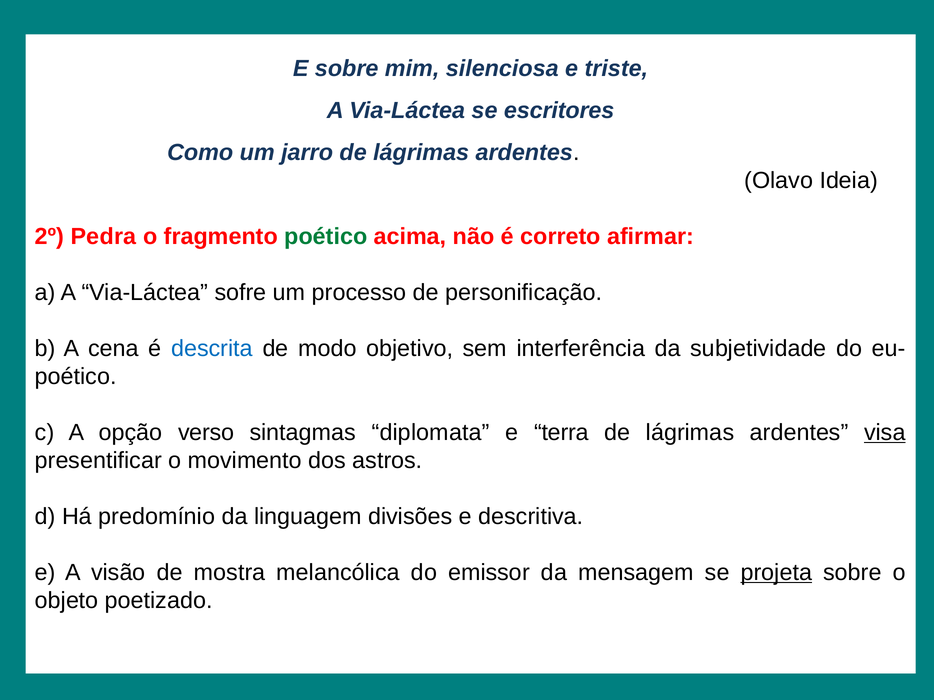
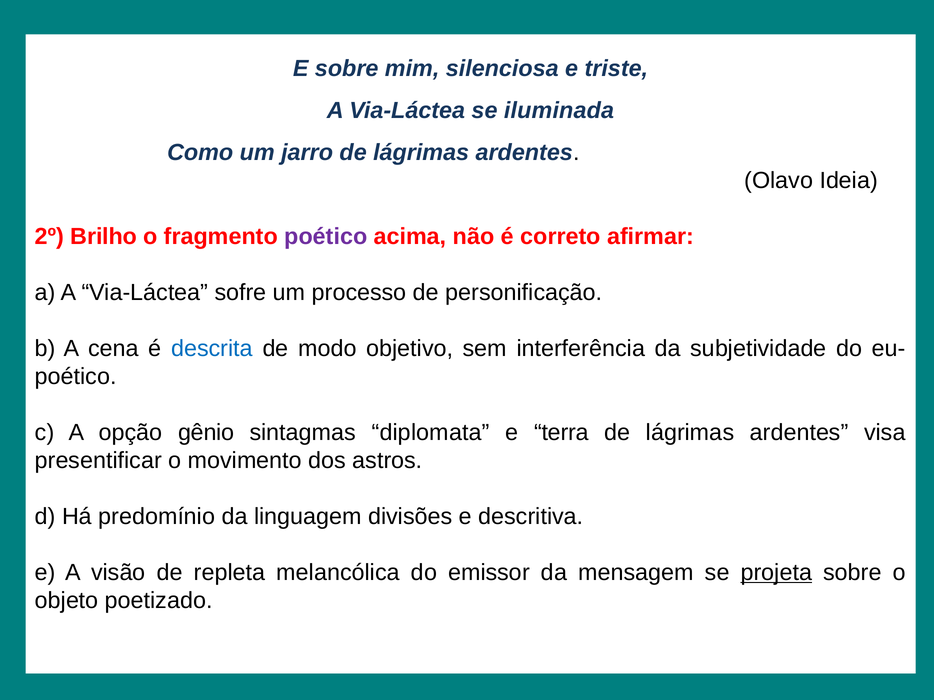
escritores: escritores -> iluminada (559, 111)
Pedra: Pedra -> Brilho (104, 237)
poético colour: green -> purple (326, 237)
verso: verso -> gênio (206, 433)
visa underline: present -> none (885, 433)
mostra: mostra -> repleta (230, 573)
